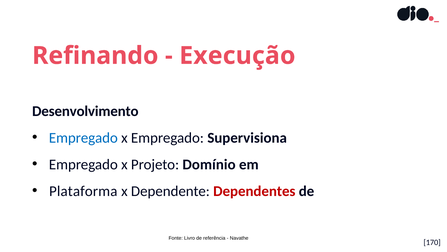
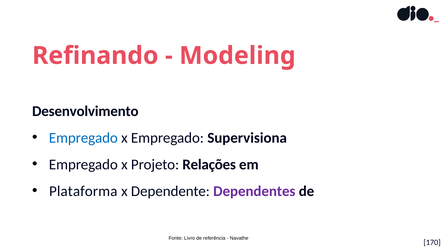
Execução: Execução -> Modeling (237, 56)
Domínio: Domínio -> Relações (209, 164)
Dependentes colour: red -> purple (254, 191)
